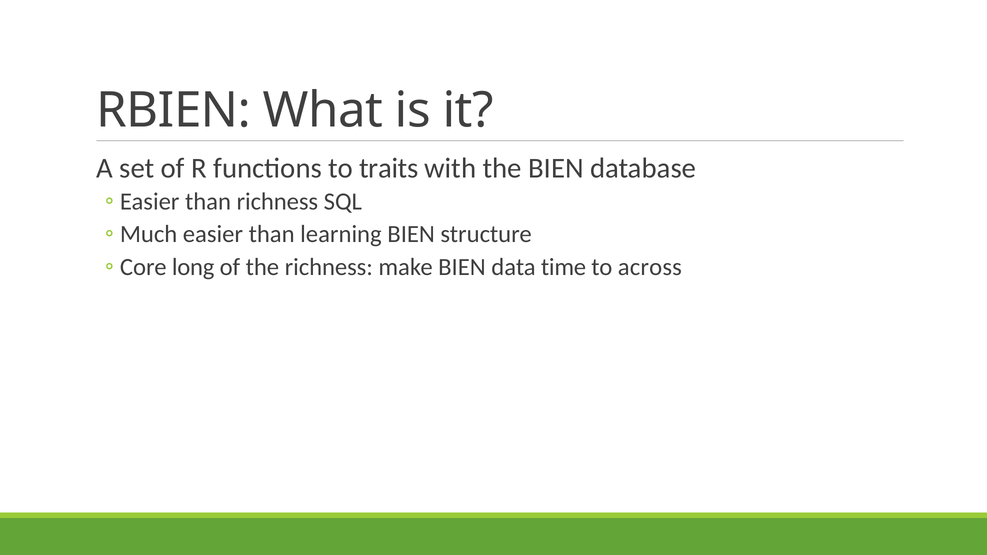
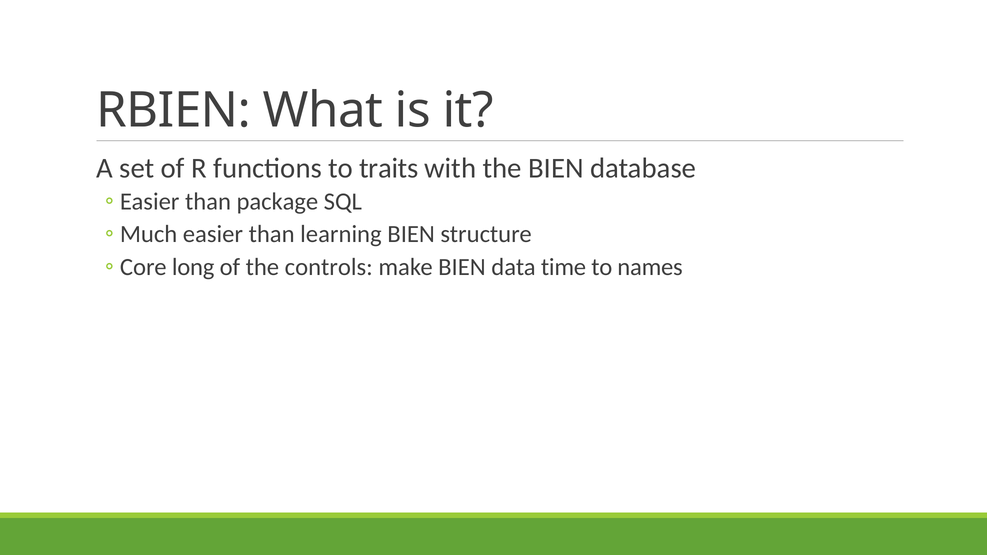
than richness: richness -> package (277, 202)
the richness: richness -> controls (329, 267)
across: across -> names (650, 267)
